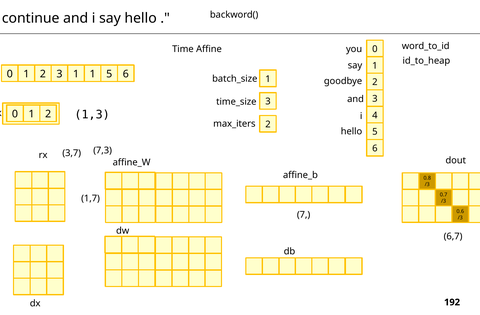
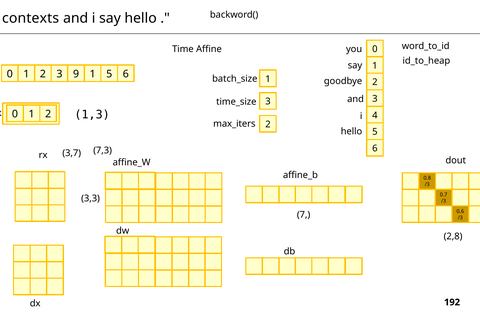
continue: continue -> contexts (31, 18)
3 1: 1 -> 9 (76, 74)
1,7: 1,7 -> 3,3 (91, 198)
6,7: 6,7 -> 2,8 (453, 237)
